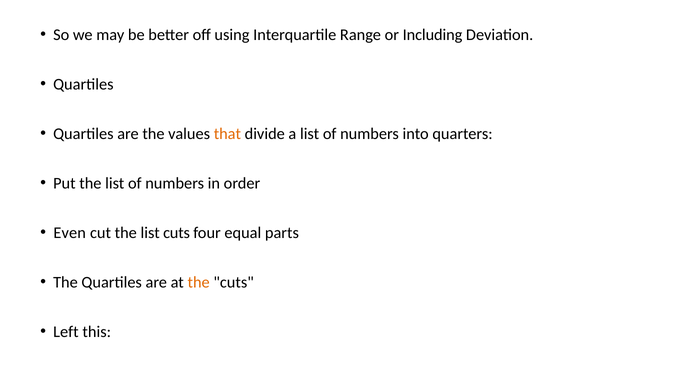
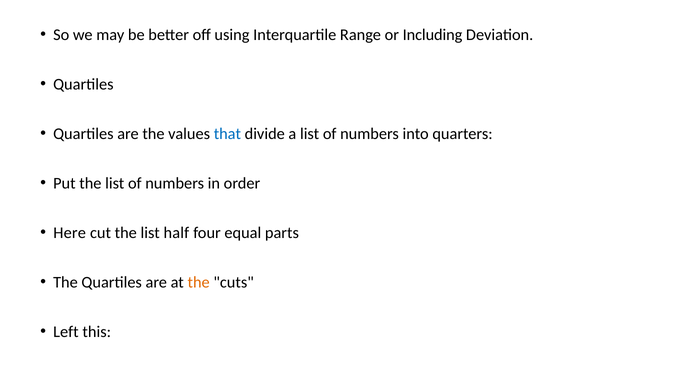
that colour: orange -> blue (227, 134)
Even: Even -> Here (70, 232)
list cuts: cuts -> half (176, 232)
